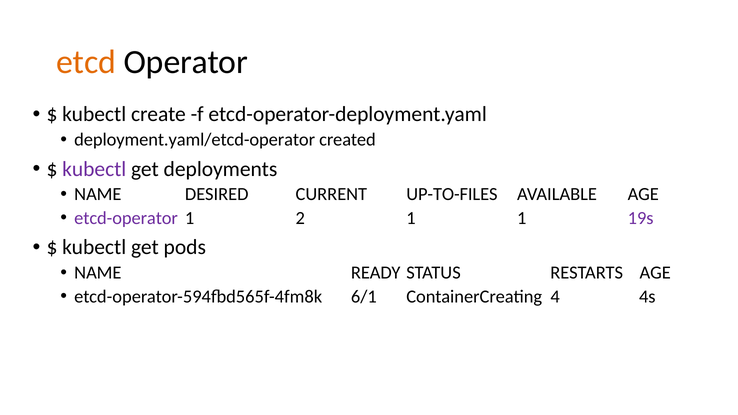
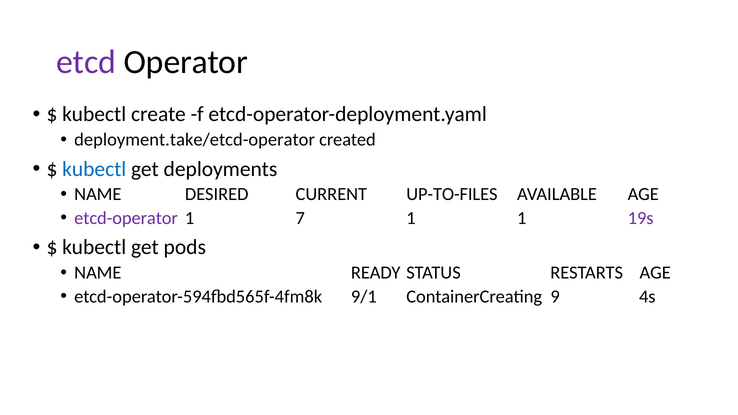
etcd colour: orange -> purple (86, 62)
deployment.yaml/etcd-operator: deployment.yaml/etcd-operator -> deployment.take/etcd-operator (195, 140)
kubectl colour: purple -> blue (94, 169)
2: 2 -> 7 (300, 218)
6/1: 6/1 -> 9/1 (364, 297)
4: 4 -> 9 (555, 297)
